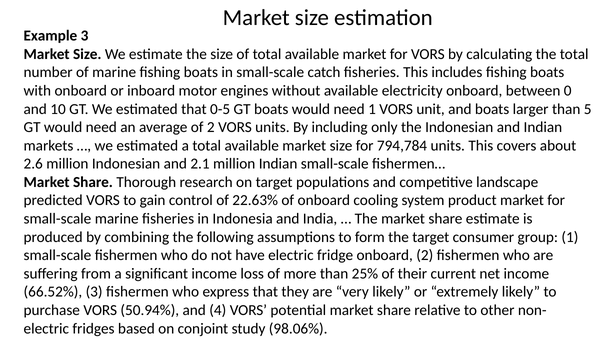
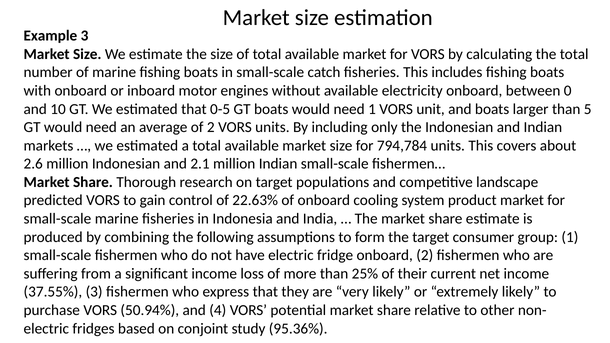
66.52%: 66.52% -> 37.55% (53, 292)
98.06%: 98.06% -> 95.36% (298, 329)
